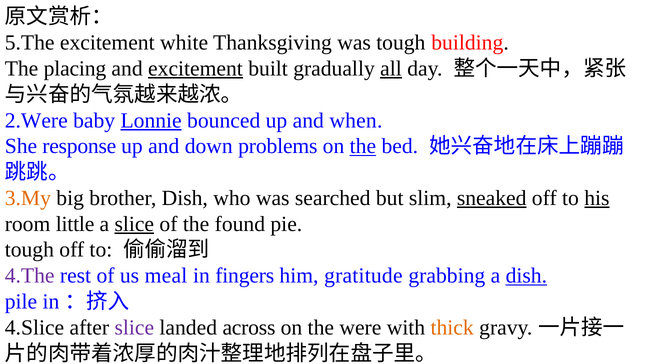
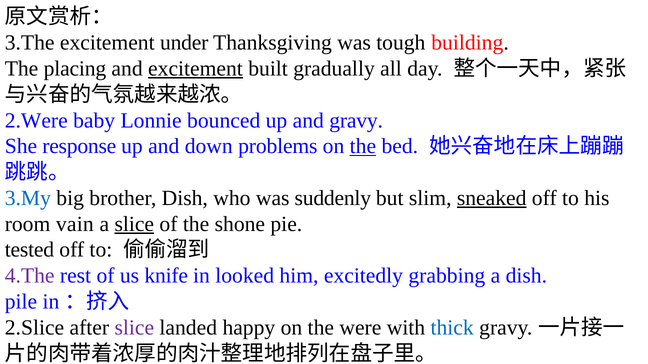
5.The: 5.The -> 3.The (30, 43)
white: white -> under (184, 43)
all underline: present -> none (391, 69)
Lonnie underline: present -> none (151, 121)
and when: when -> gravy (356, 121)
3.My colour: orange -> blue (28, 198)
searched: searched -> suddenly (333, 198)
his underline: present -> none (597, 198)
little: little -> vain (75, 224)
found: found -> shone (240, 224)
tough: tough -> tested (29, 250)
meal: meal -> knife (166, 276)
fingers: fingers -> looked (245, 276)
gratitude: gratitude -> excitedly (363, 276)
dish underline: present -> none (526, 276)
4.Slice: 4.Slice -> 2.Slice (34, 328)
across: across -> happy (249, 328)
thick colour: orange -> blue (452, 328)
